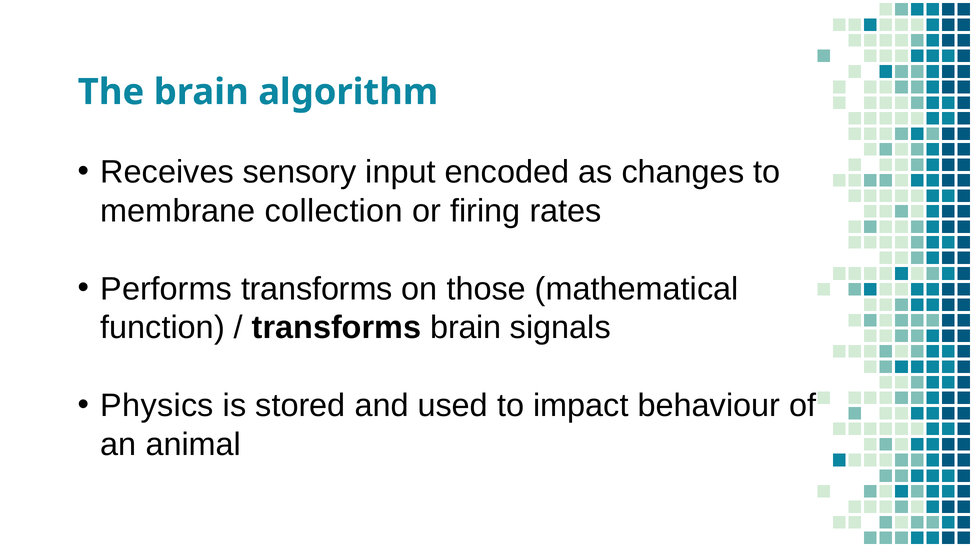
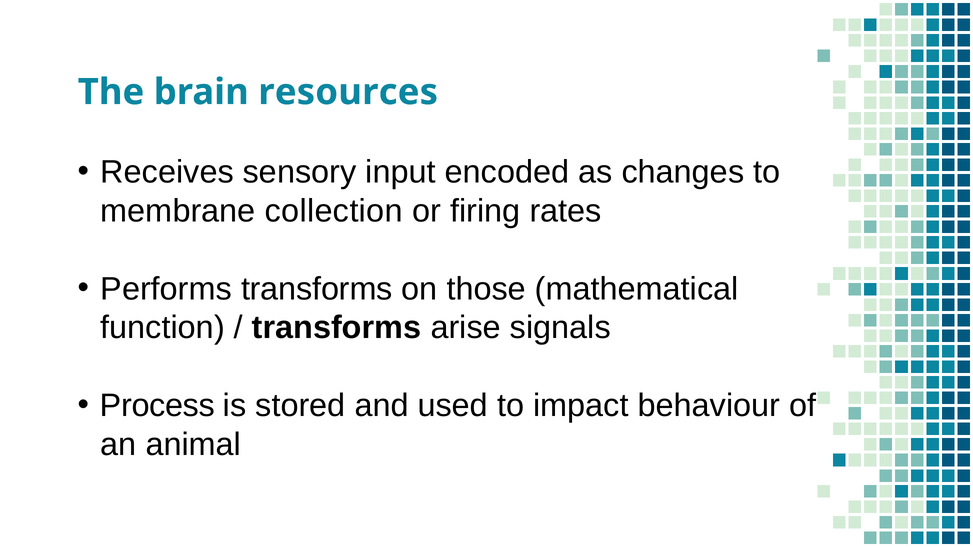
algorithm: algorithm -> resources (348, 92)
transforms brain: brain -> arise (466, 328)
Physics: Physics -> Process (157, 406)
